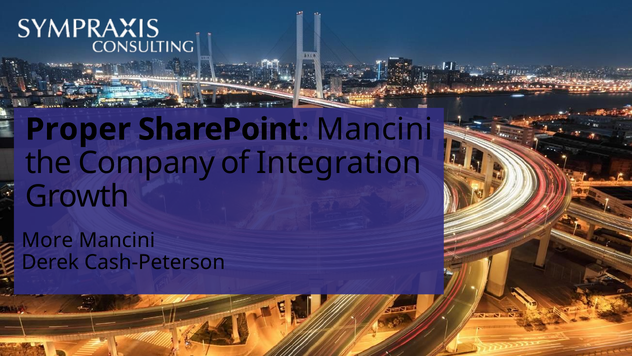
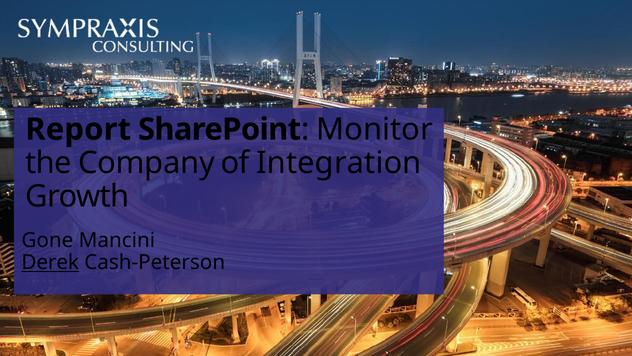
Proper: Proper -> Report (78, 129)
Mancini: Mancini -> Monitor (375, 129)
More: More -> Gone (47, 240)
Derek underline: none -> present (50, 262)
